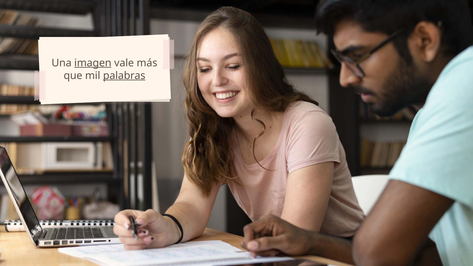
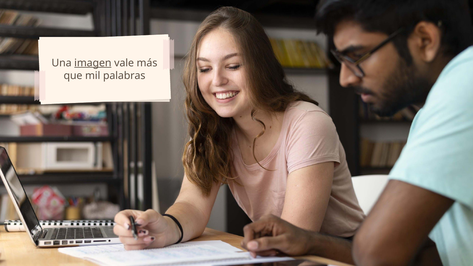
palabras underline: present -> none (124, 76)
